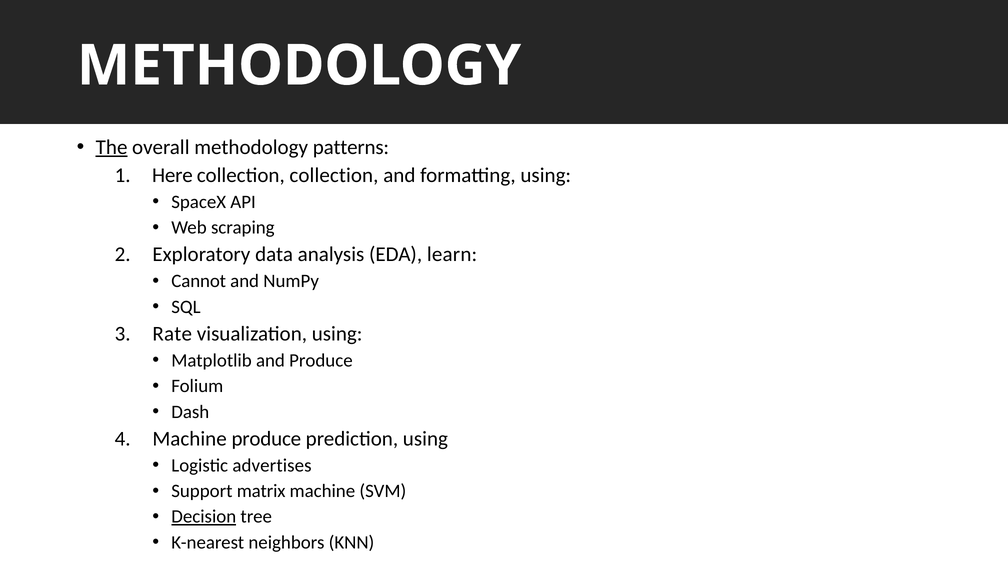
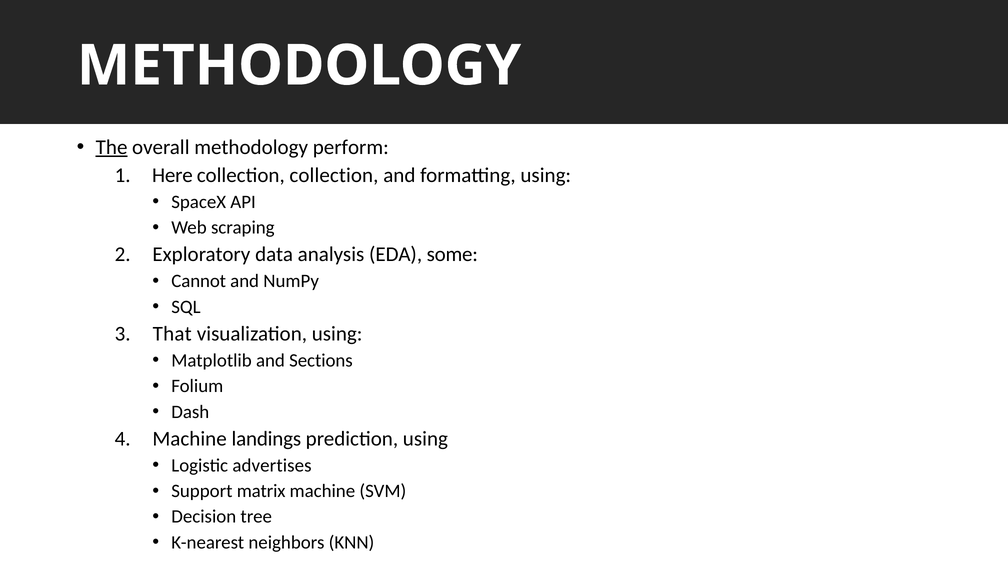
patterns: patterns -> perform (351, 147)
learn: learn -> some (452, 254)
Rate: Rate -> That (172, 334)
and Produce: Produce -> Sections (321, 360)
Machine produce: produce -> landings (266, 439)
Decision underline: present -> none (204, 517)
